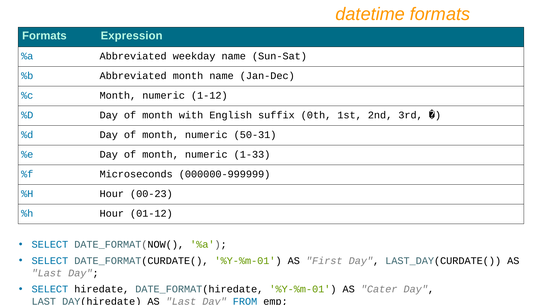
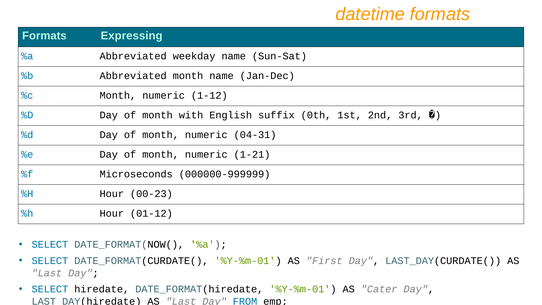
Expression: Expression -> Expressing (132, 36)
50-31: 50-31 -> 04-31 (255, 135)
1-33: 1-33 -> 1-21 (252, 154)
